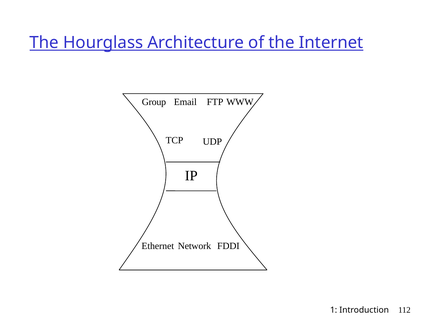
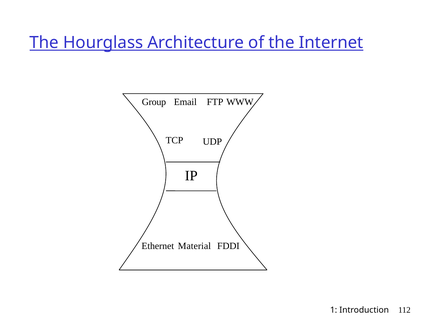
Network: Network -> Material (194, 247)
